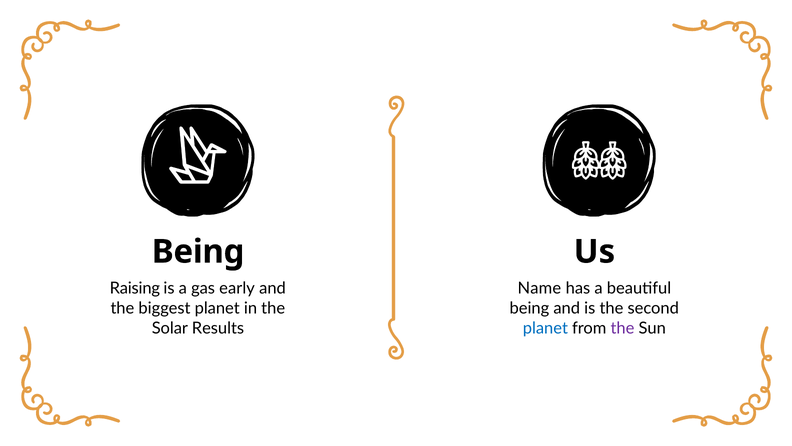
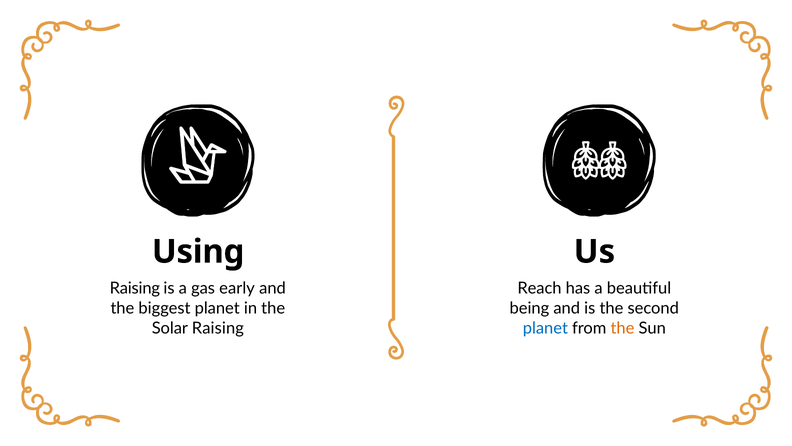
Being: Being -> Using (198, 251)
Name: Name -> Reach (539, 288)
Solar Results: Results -> Raising (218, 328)
the colour: purple -> orange (622, 328)
